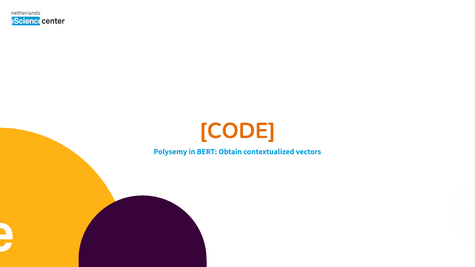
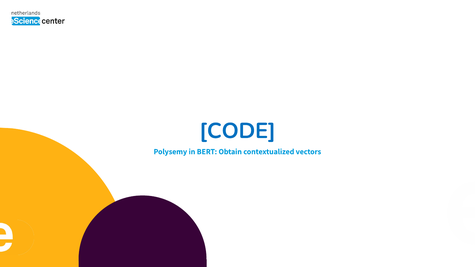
CODE colour: orange -> blue (238, 131)
